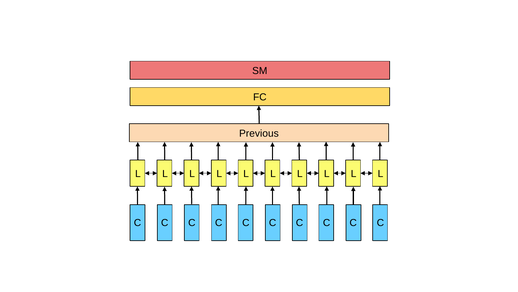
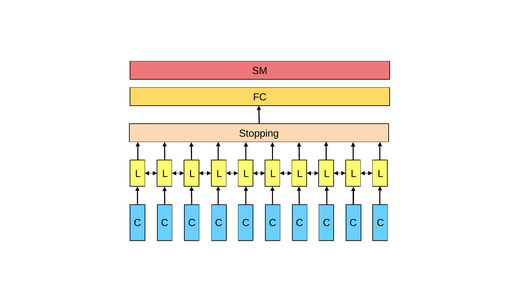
Previous: Previous -> Stopping (259, 133)
